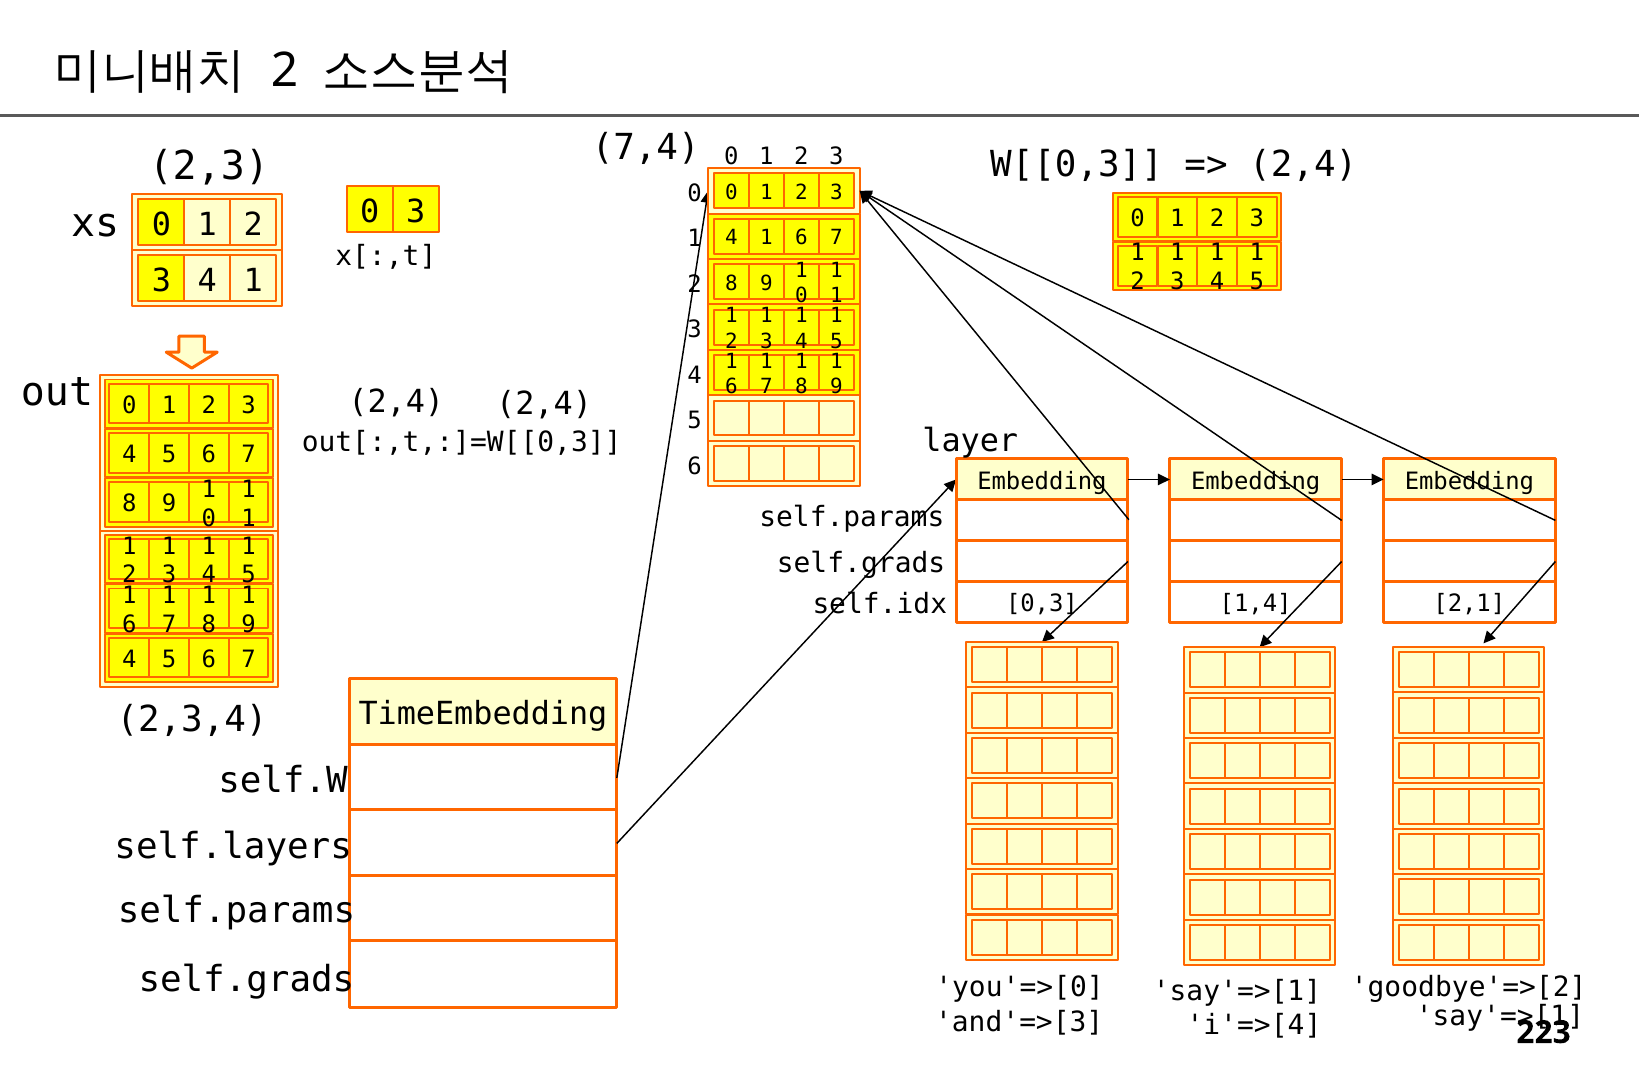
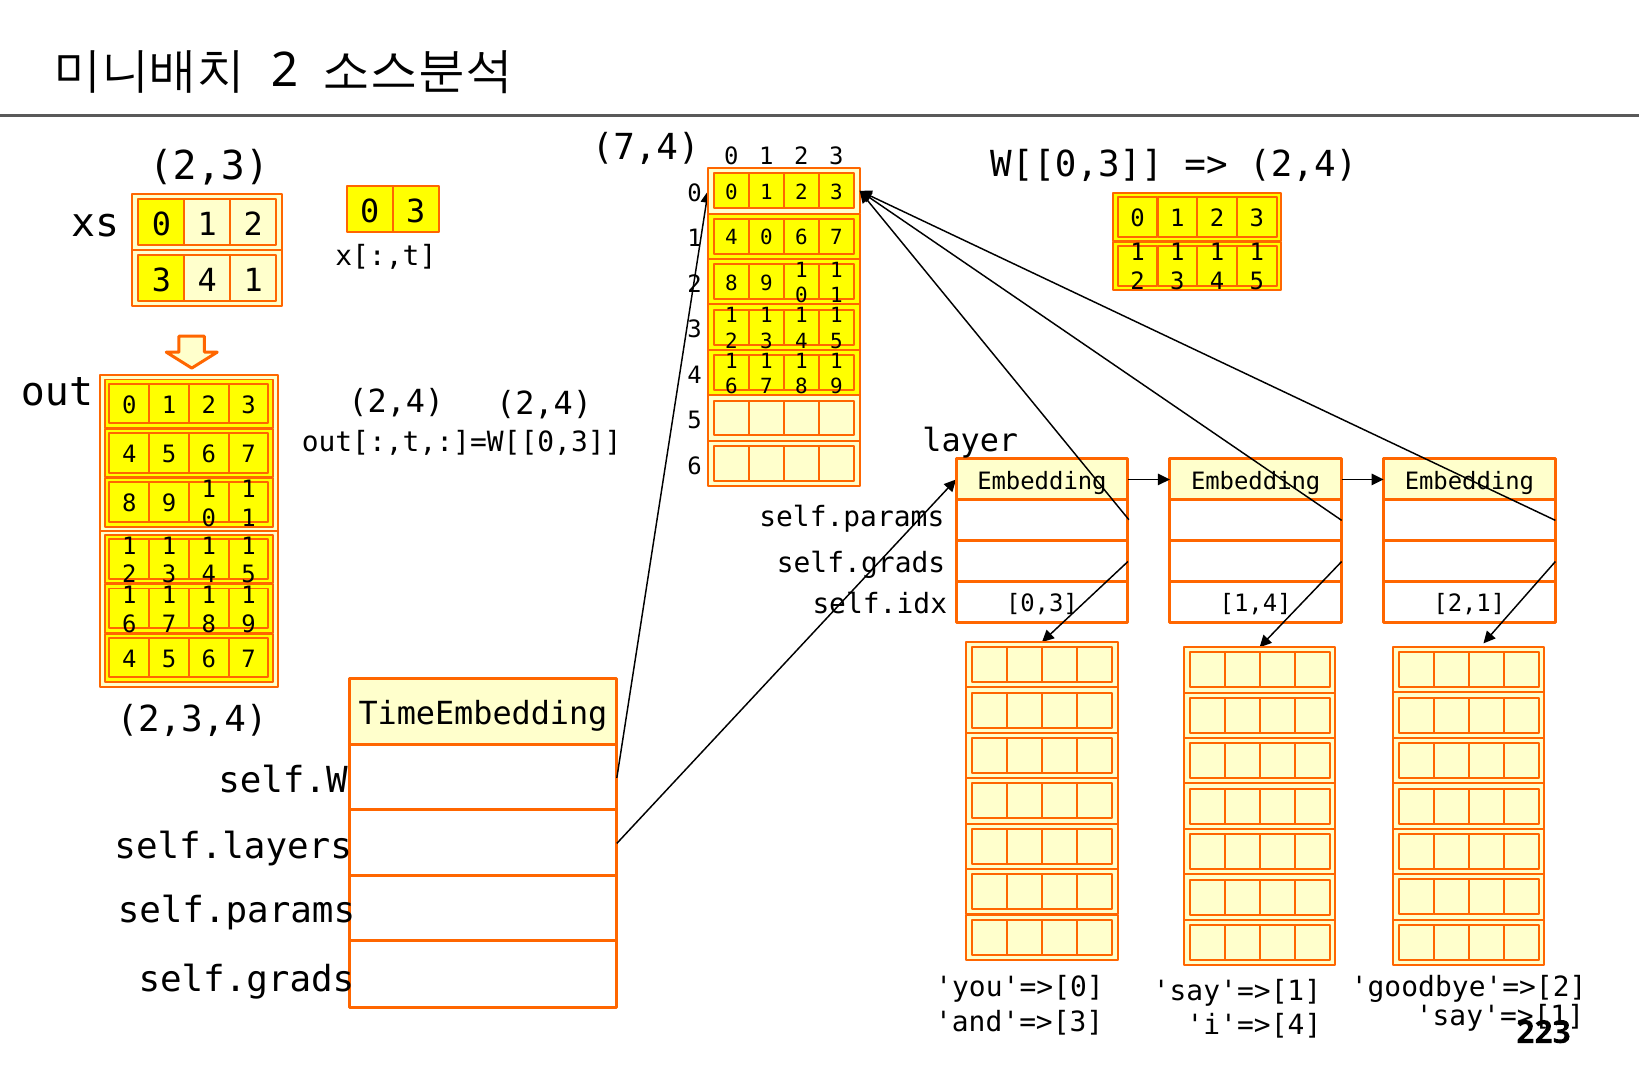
1: 1 -> 0 (766, 238)
